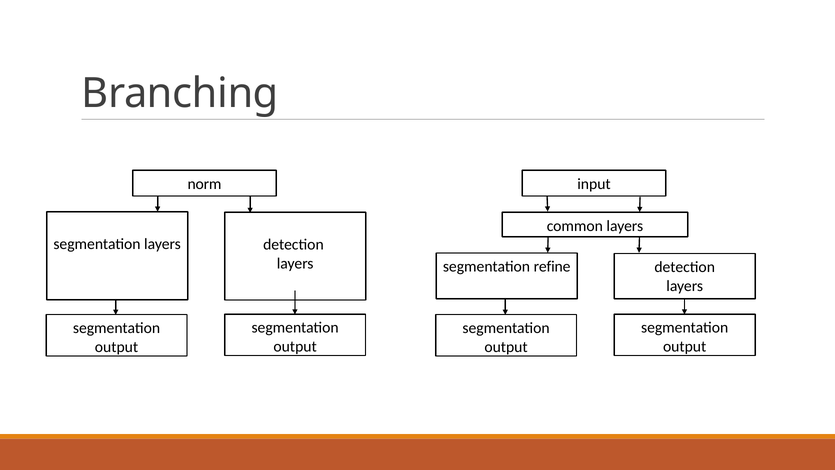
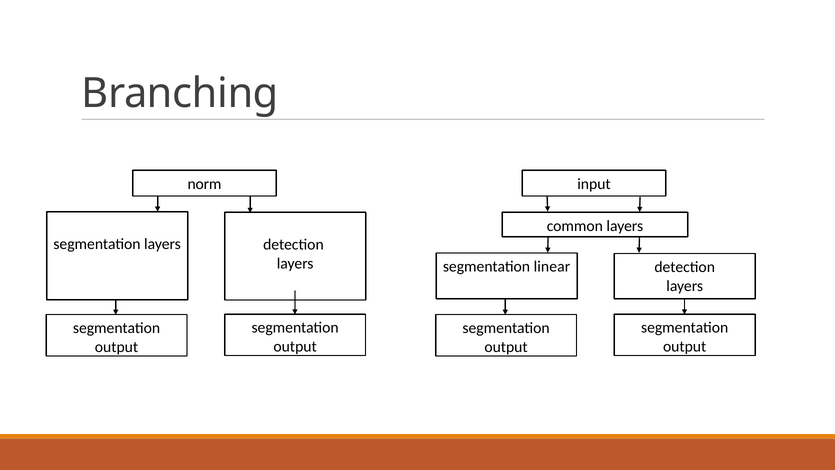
refine: refine -> linear (552, 266)
